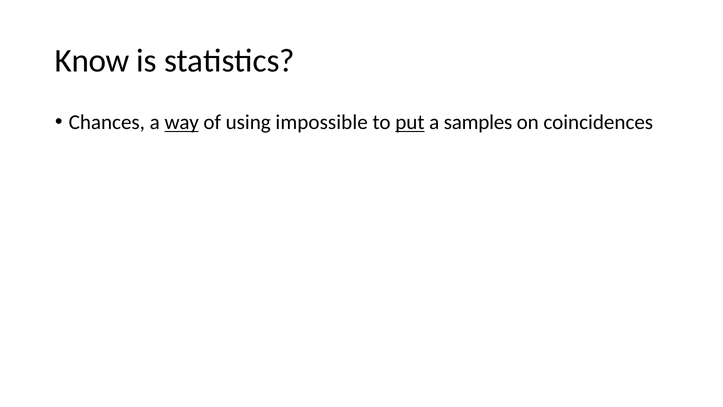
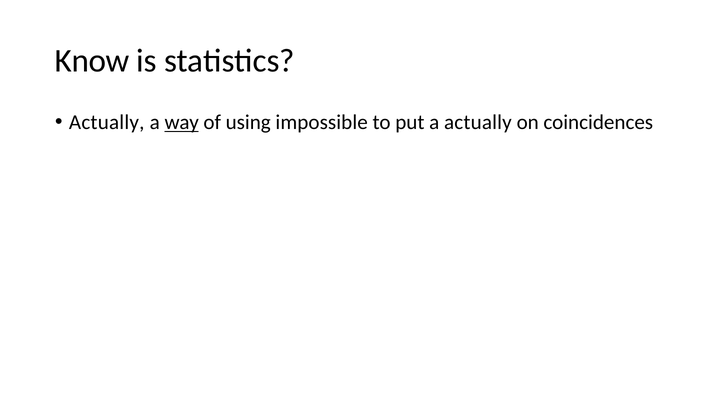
Chances: Chances -> Actually (107, 122)
put underline: present -> none (410, 122)
a samples: samples -> actually (478, 122)
